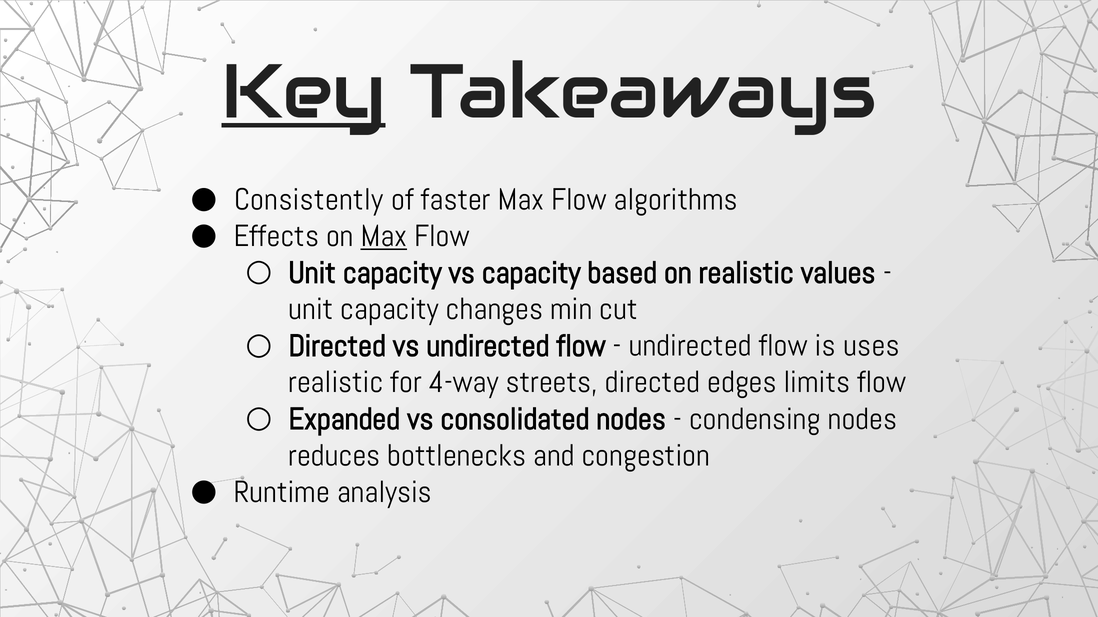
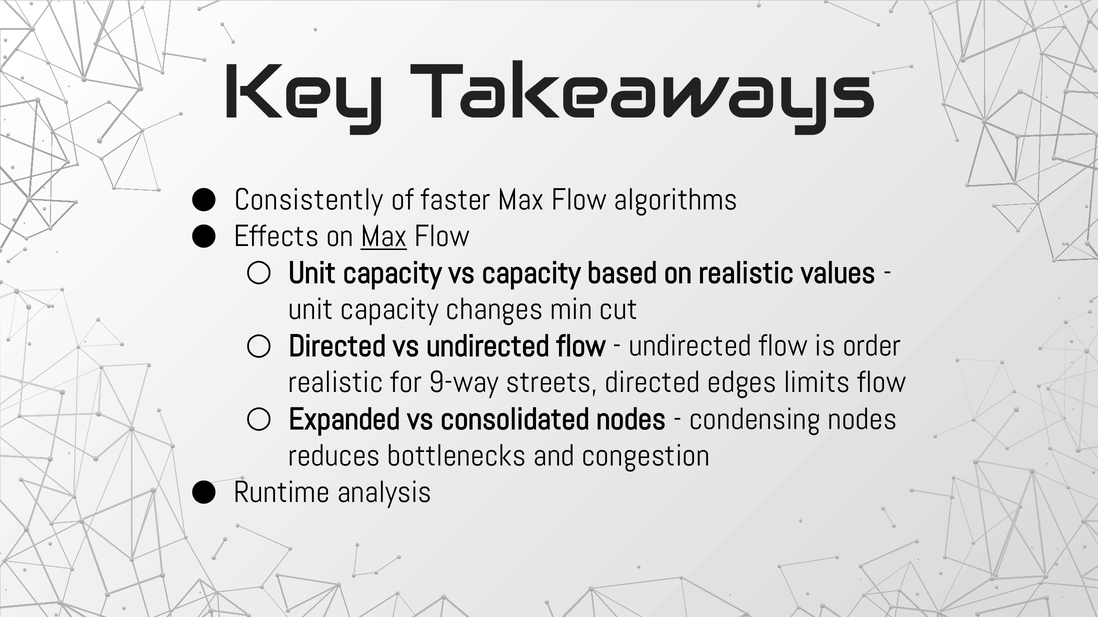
Key underline: present -> none (304, 93)
uses: uses -> order (872, 346)
4-way: 4-way -> 9-way (464, 383)
